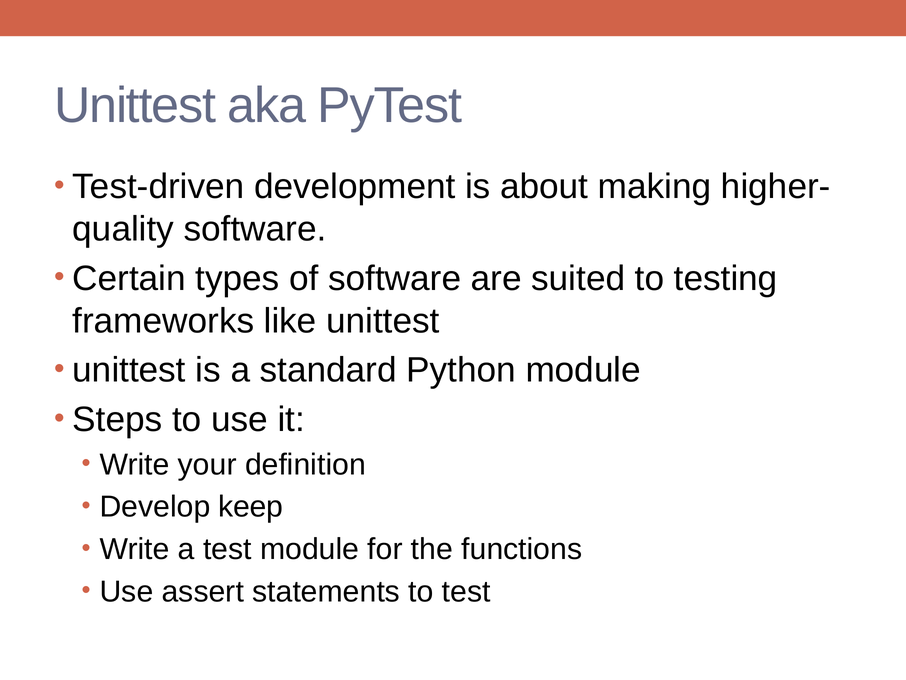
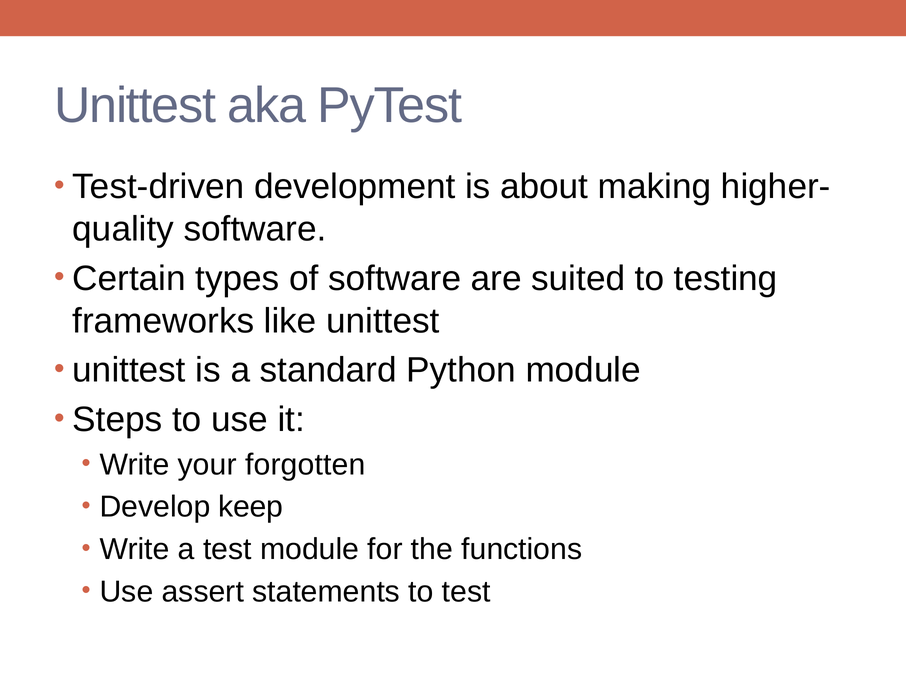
definition: definition -> forgotten (305, 464)
